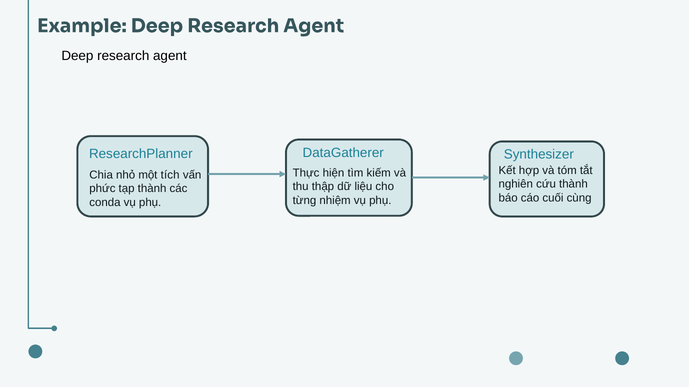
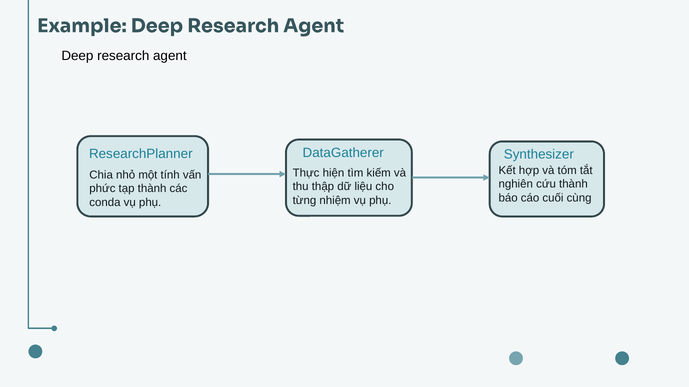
tích: tích -> tính (170, 175)
